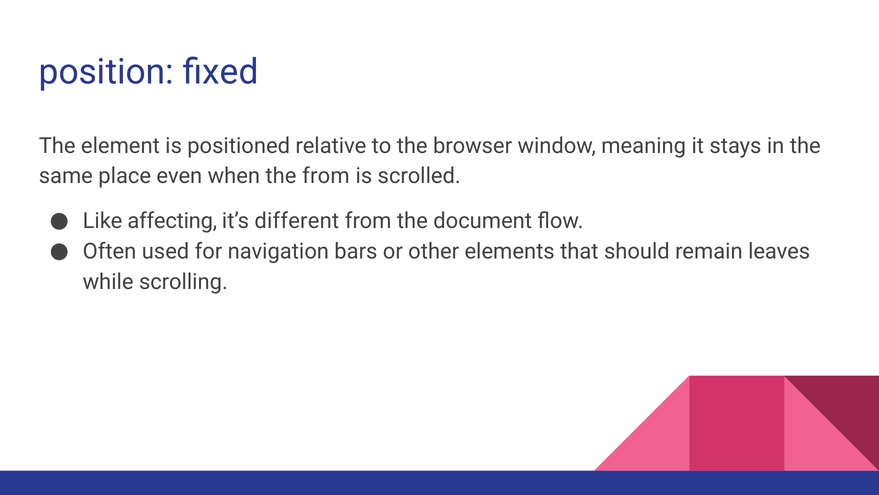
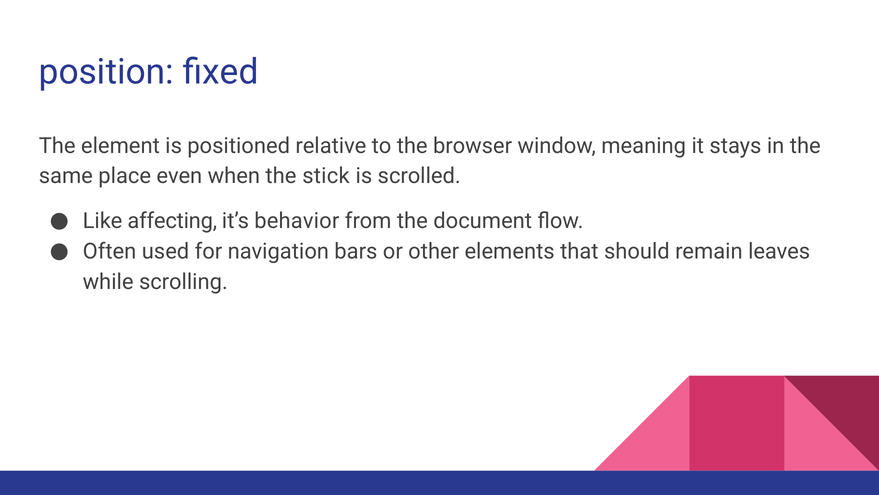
the from: from -> stick (326, 176)
different: different -> behavior (297, 221)
